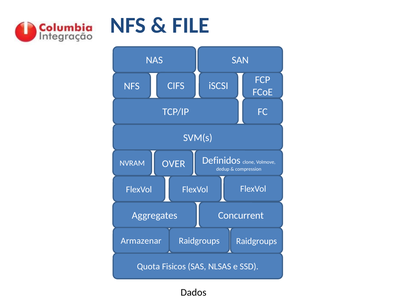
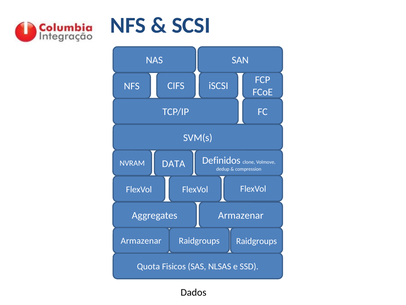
FILE: FILE -> SCSI (191, 25)
OVER: OVER -> DATA (174, 164)
Aggregates Concurrent: Concurrent -> Armazenar (241, 215)
